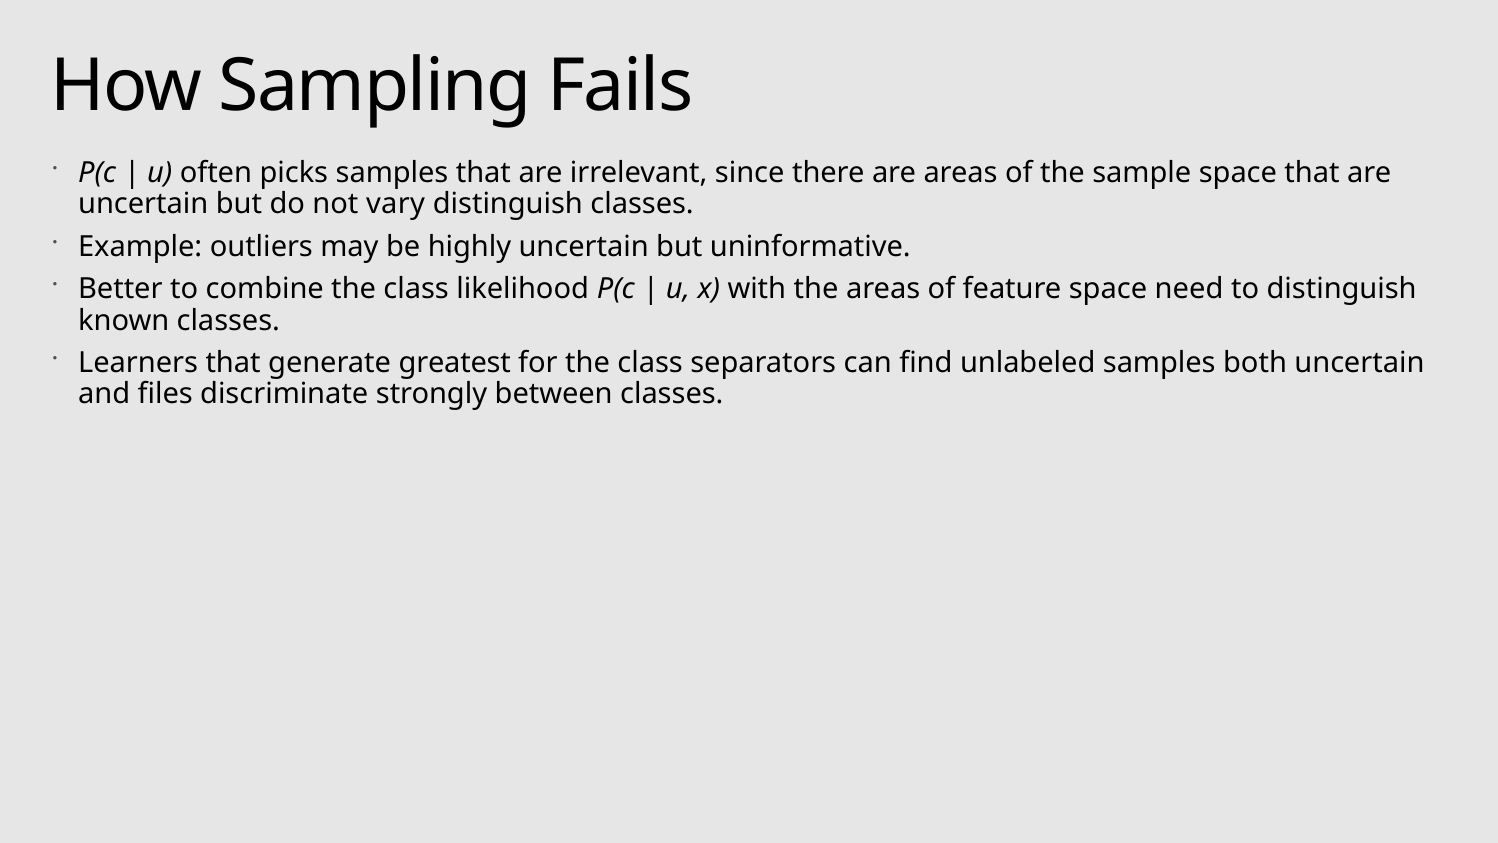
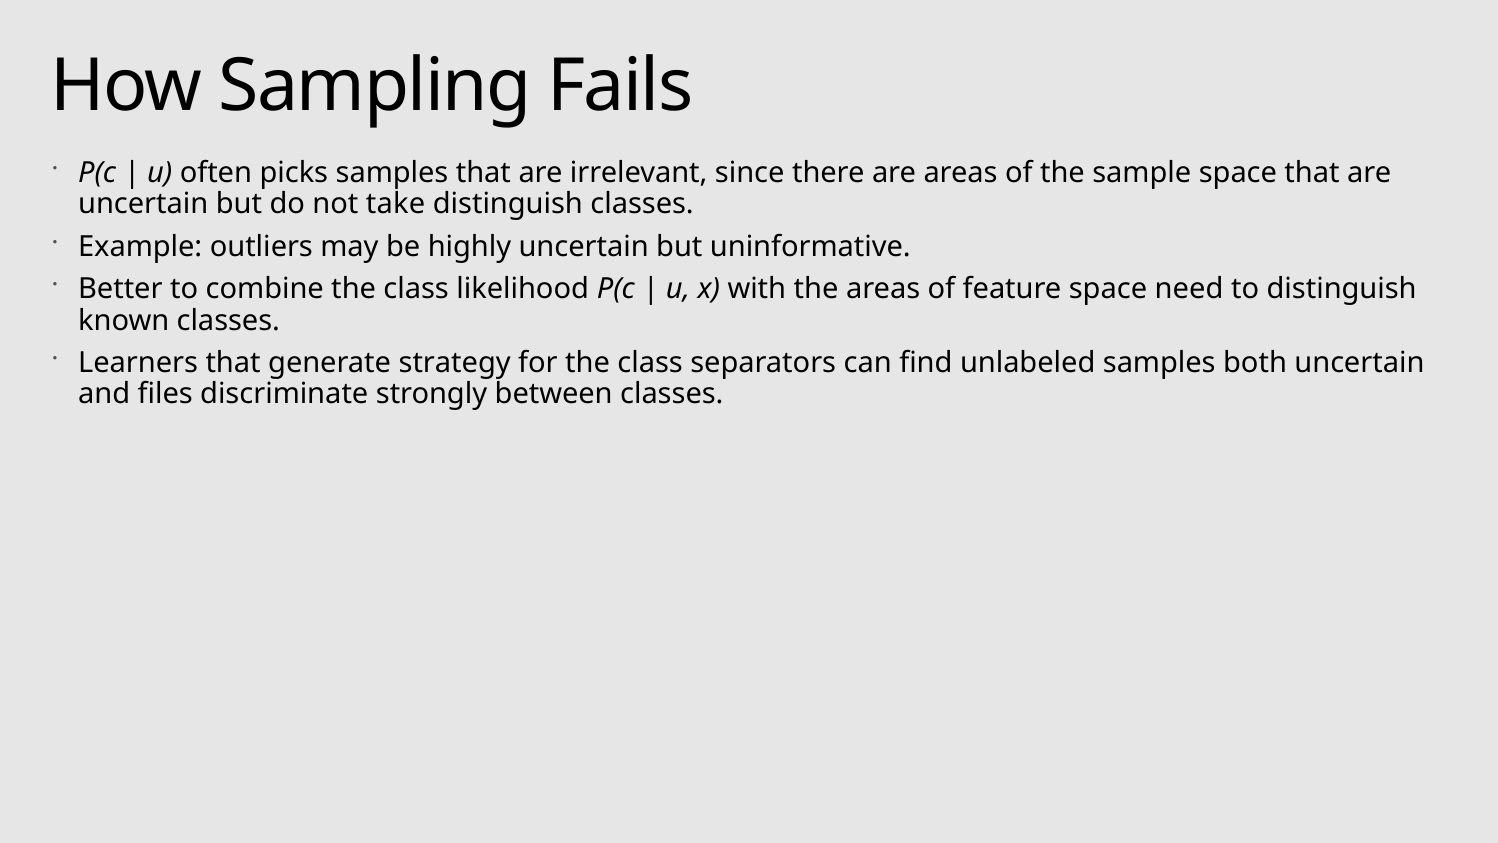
vary: vary -> take (396, 204)
greatest: greatest -> strategy (455, 363)
